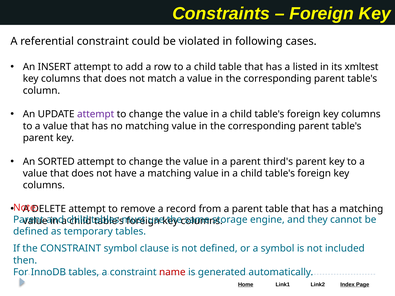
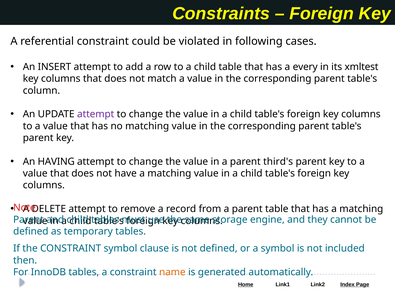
listed: listed -> every (305, 67)
SORTED: SORTED -> HAVING (56, 162)
name colour: red -> orange (172, 272)
